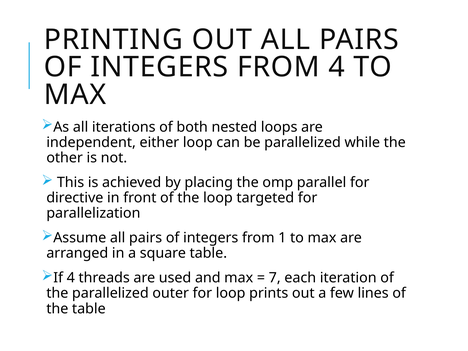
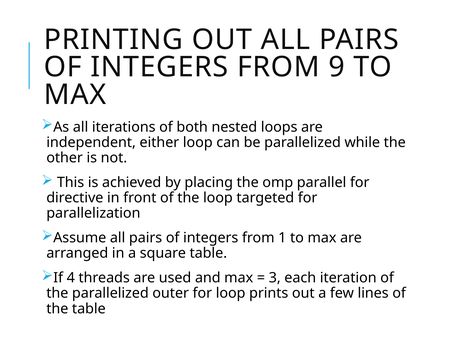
FROM 4: 4 -> 9 (337, 67)
7: 7 -> 3 (275, 278)
